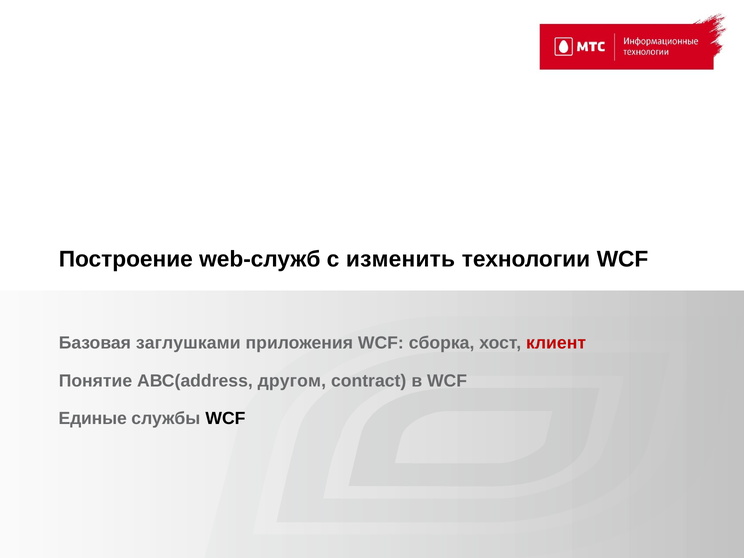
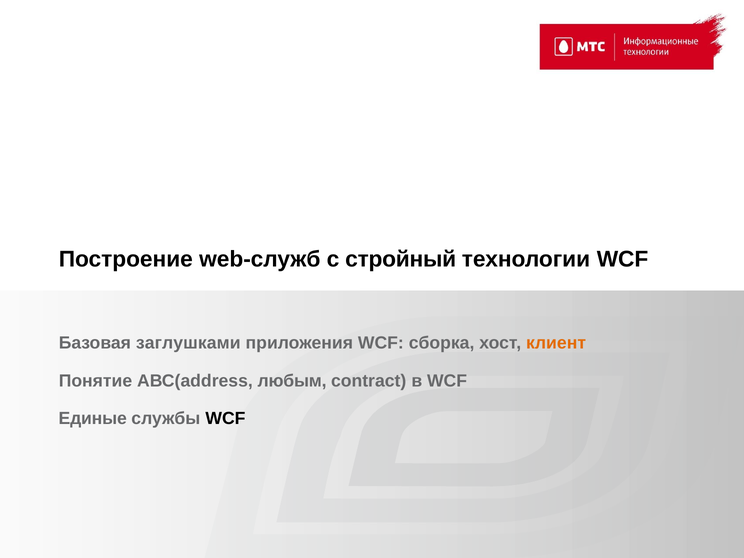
изменить: изменить -> стройный (401, 259)
клиент colour: red -> orange (556, 343)
другом: другом -> любым (292, 381)
